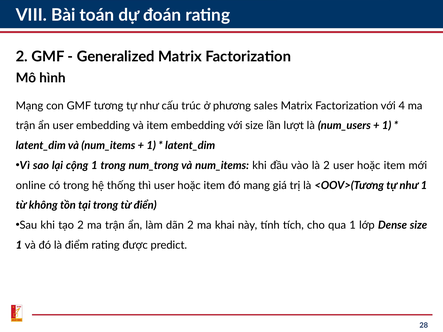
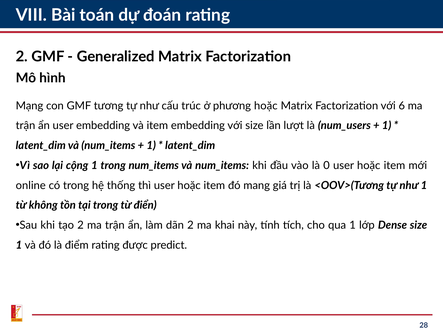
phương sales: sales -> hoặc (266, 106)
4: 4 -> 6 (402, 106)
trong num_trong: num_trong -> num_items (154, 166)
là 2: 2 -> 0 (327, 166)
